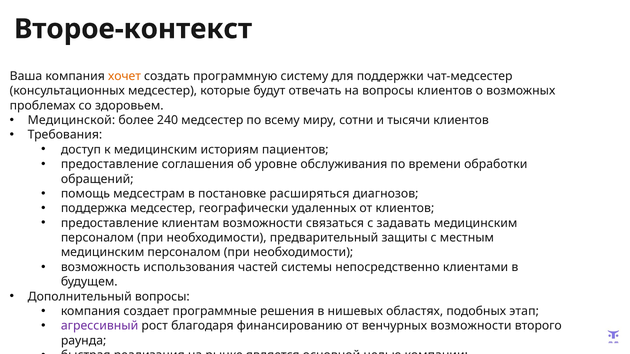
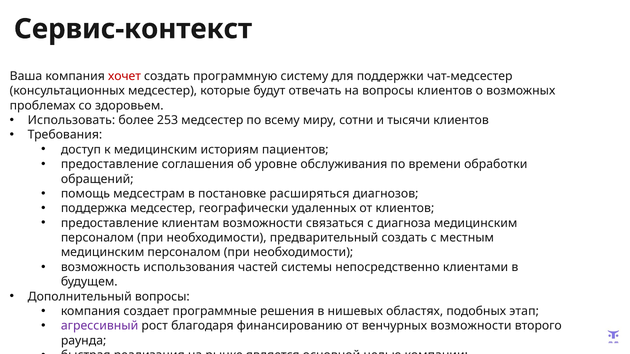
Второе-контекст: Второе-контекст -> Сервис-контекст (133, 29)
хочет colour: orange -> red (125, 76)
Медицинской: Медицинской -> Использовать (71, 120)
240: 240 -> 253 (168, 120)
задавать: задавать -> диагноза (404, 223)
предварительный защиты: защиты -> создать (404, 238)
